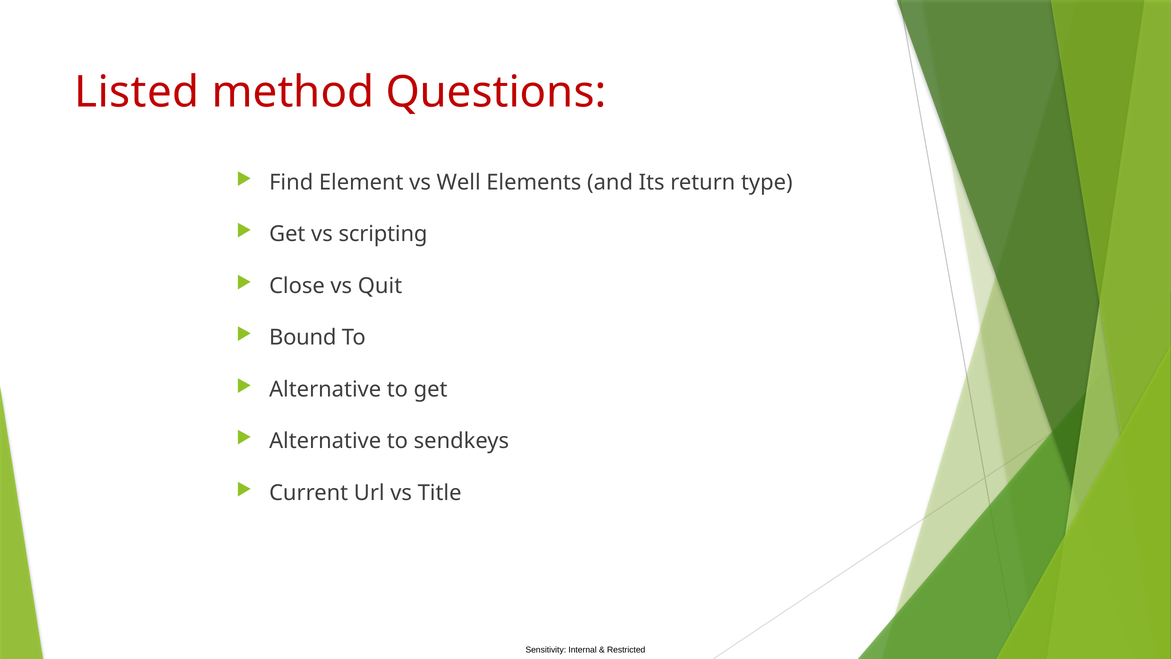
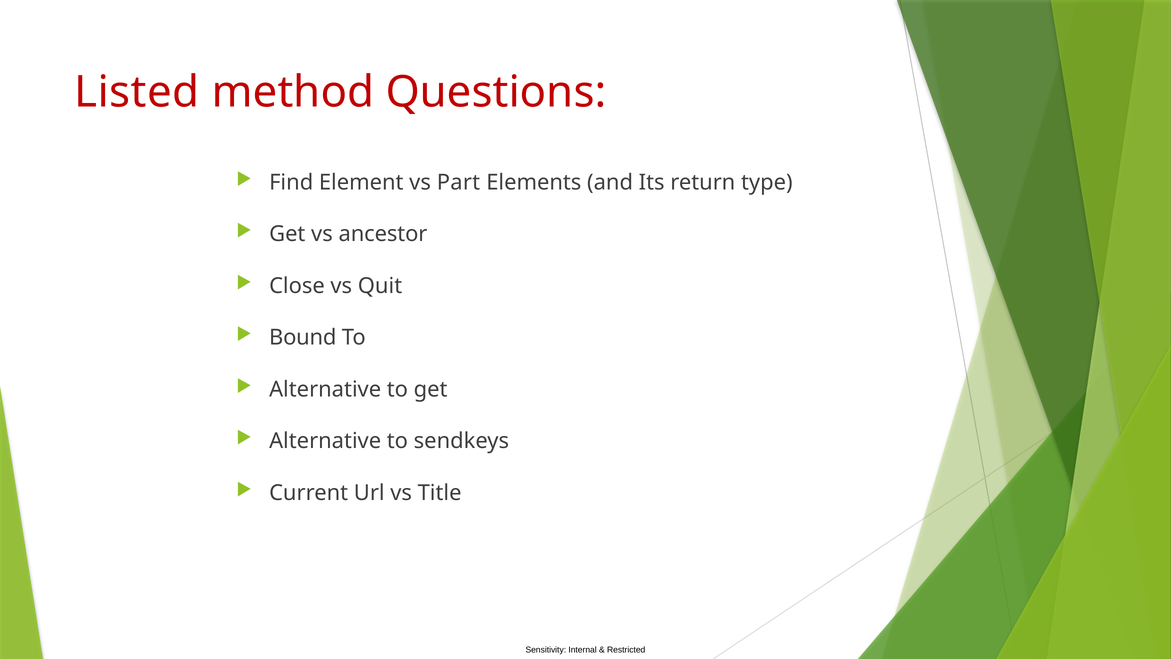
Well: Well -> Part (458, 182)
scripting: scripting -> ancestor (383, 234)
